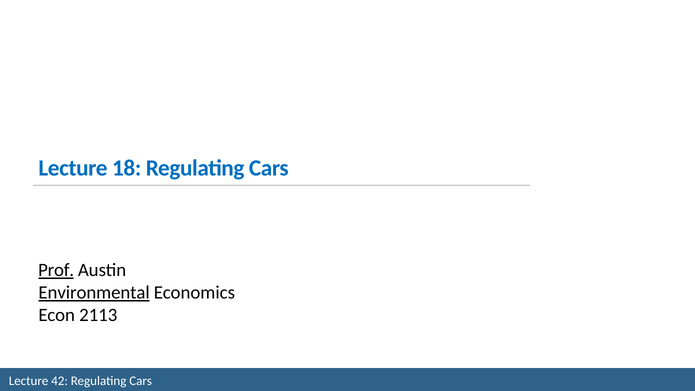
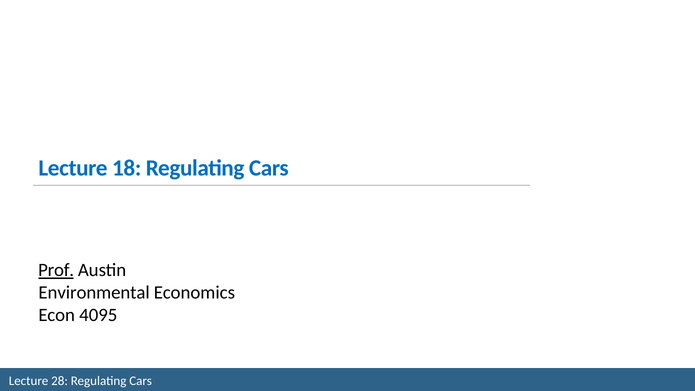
Environmental underline: present -> none (94, 293)
2113: 2113 -> 4095 (98, 315)
42: 42 -> 28 (60, 381)
